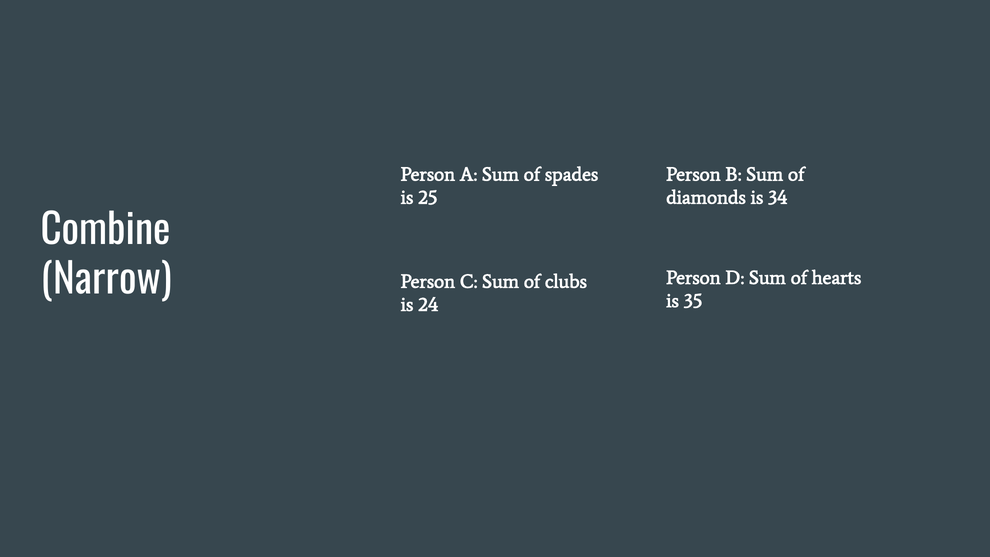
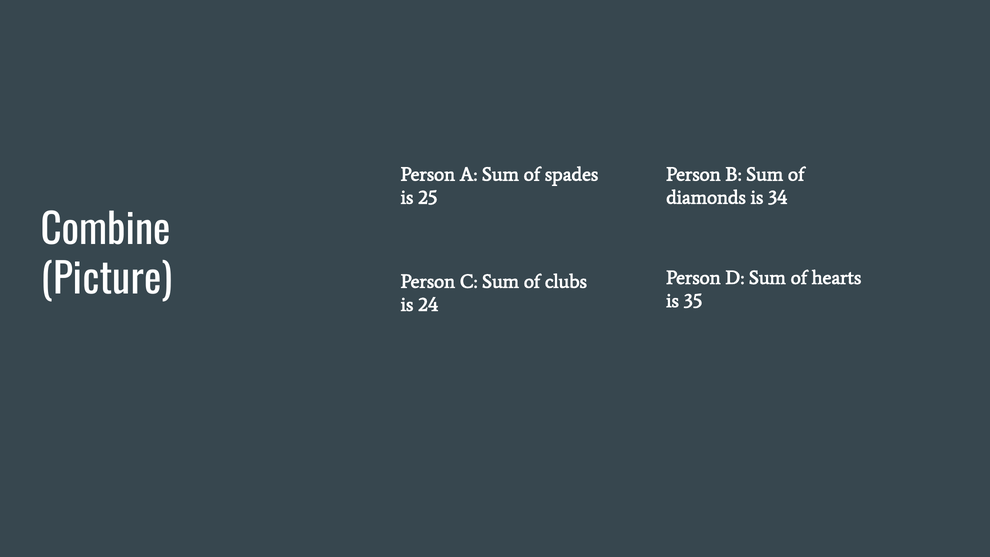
Narrow: Narrow -> Picture (106, 280)
